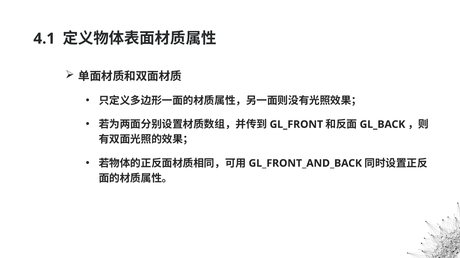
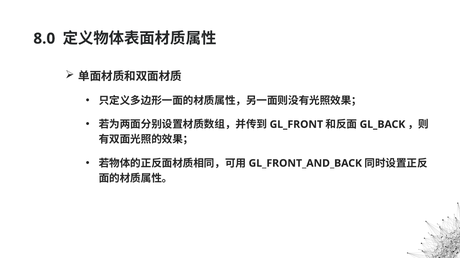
4.1: 4.1 -> 8.0 (44, 39)
